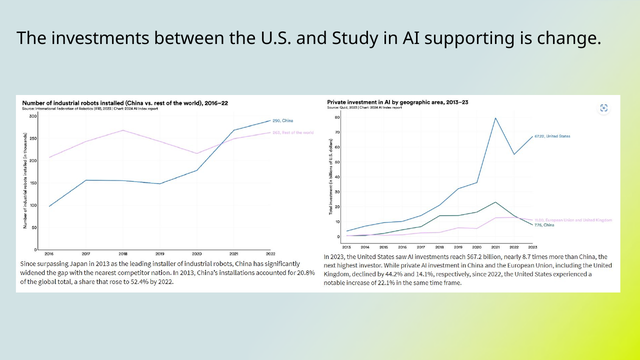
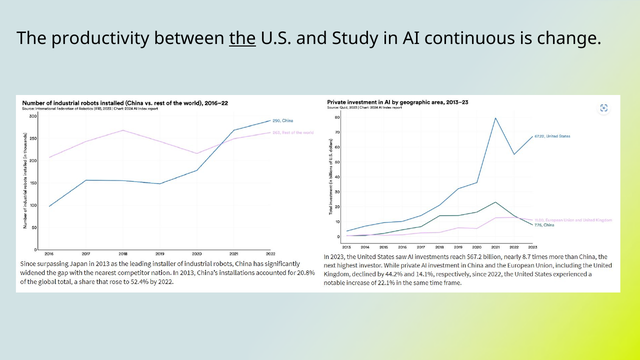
investments: investments -> productivity (100, 39)
the underline: none -> present (243, 39)
supporting: supporting -> continuous (470, 39)
